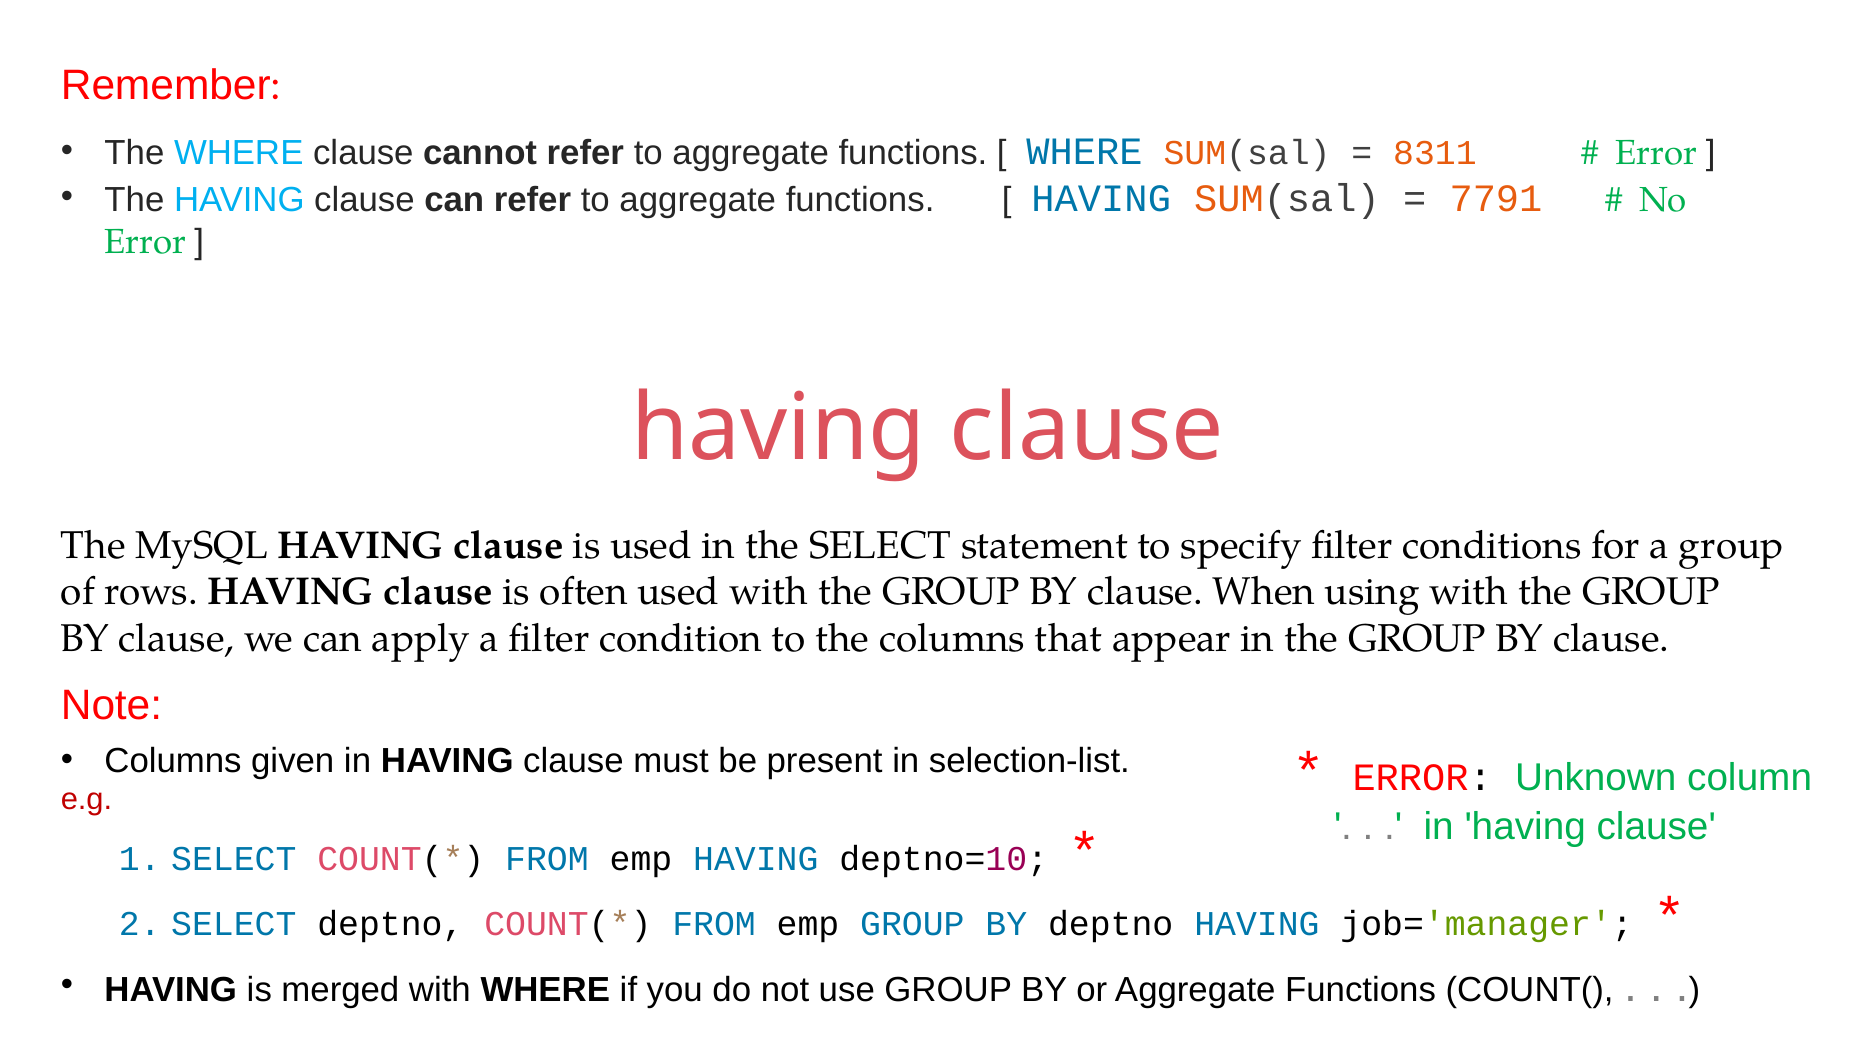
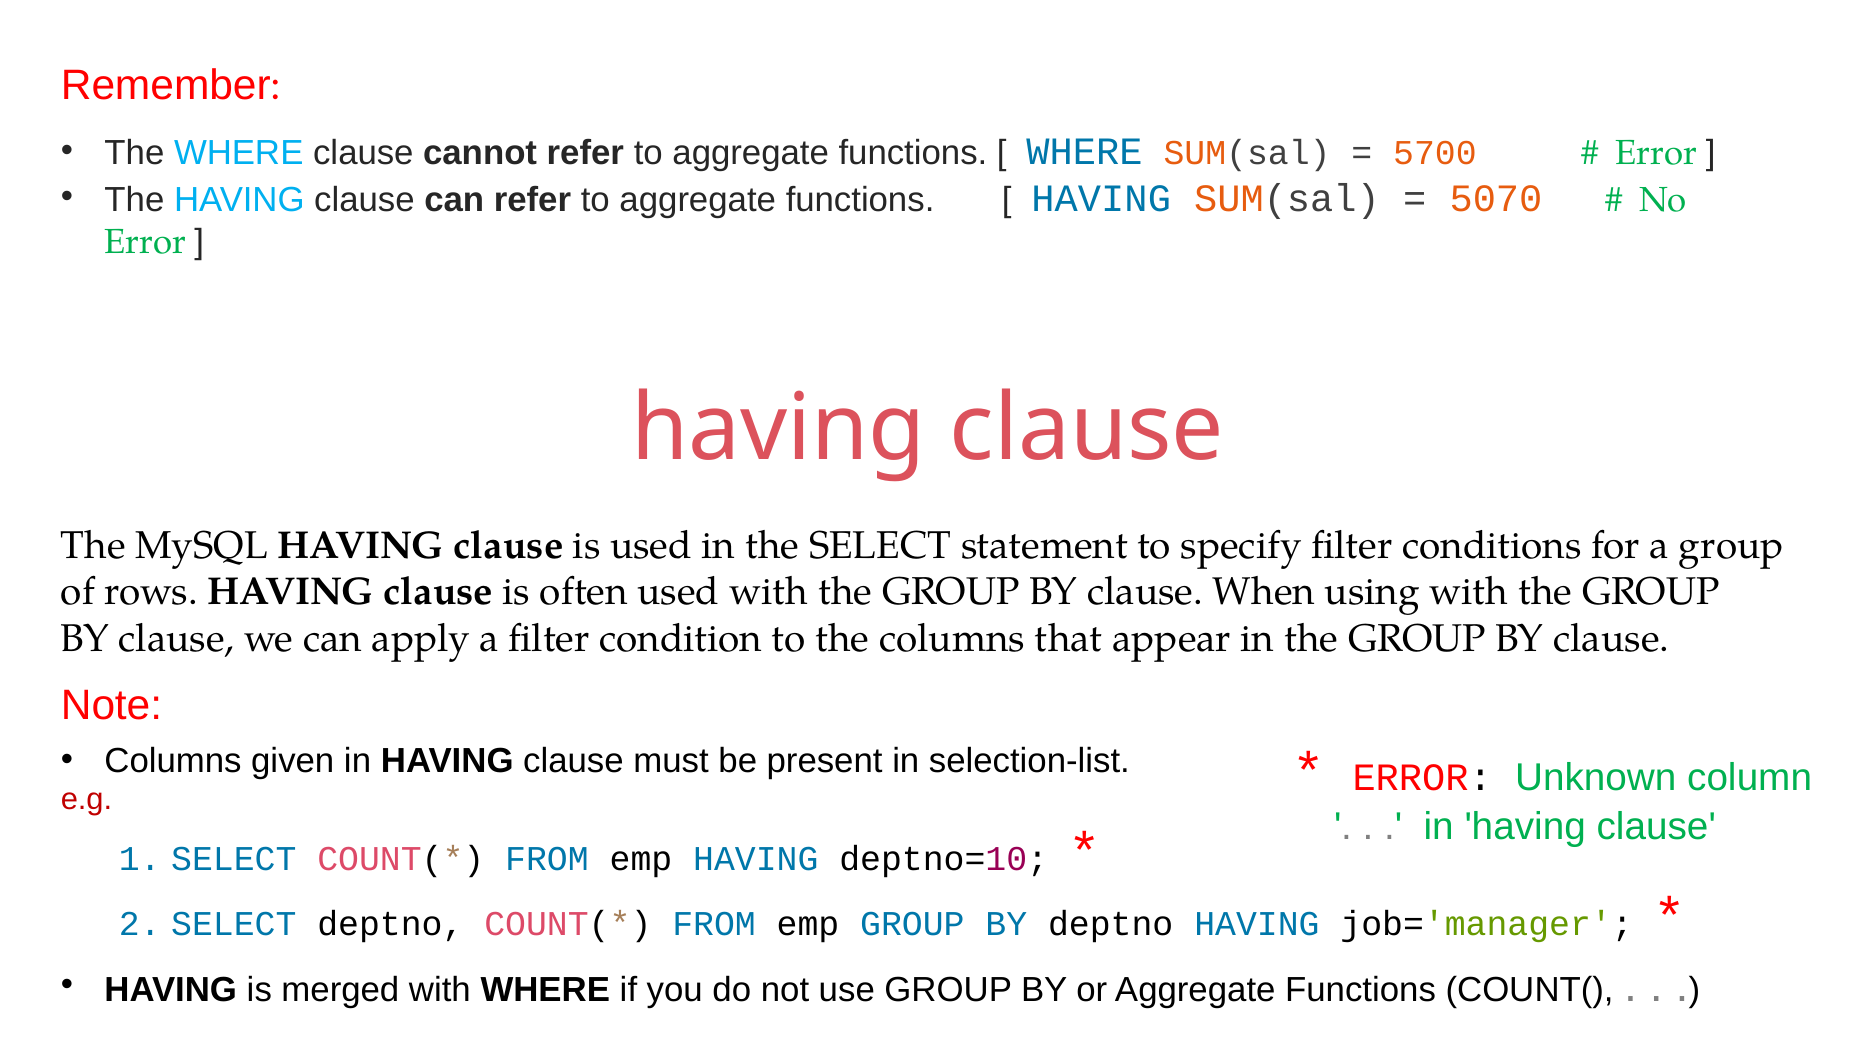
8311: 8311 -> 5700 (1435, 153)
7791: 7791 -> 5070 (1496, 199)
